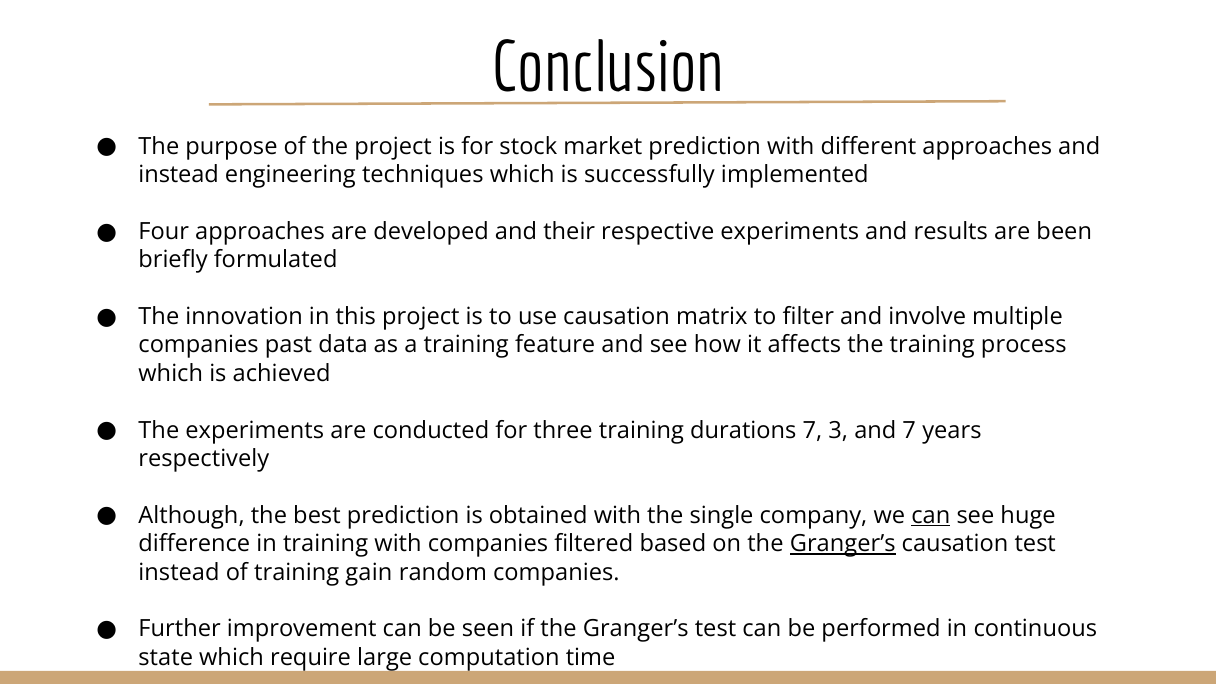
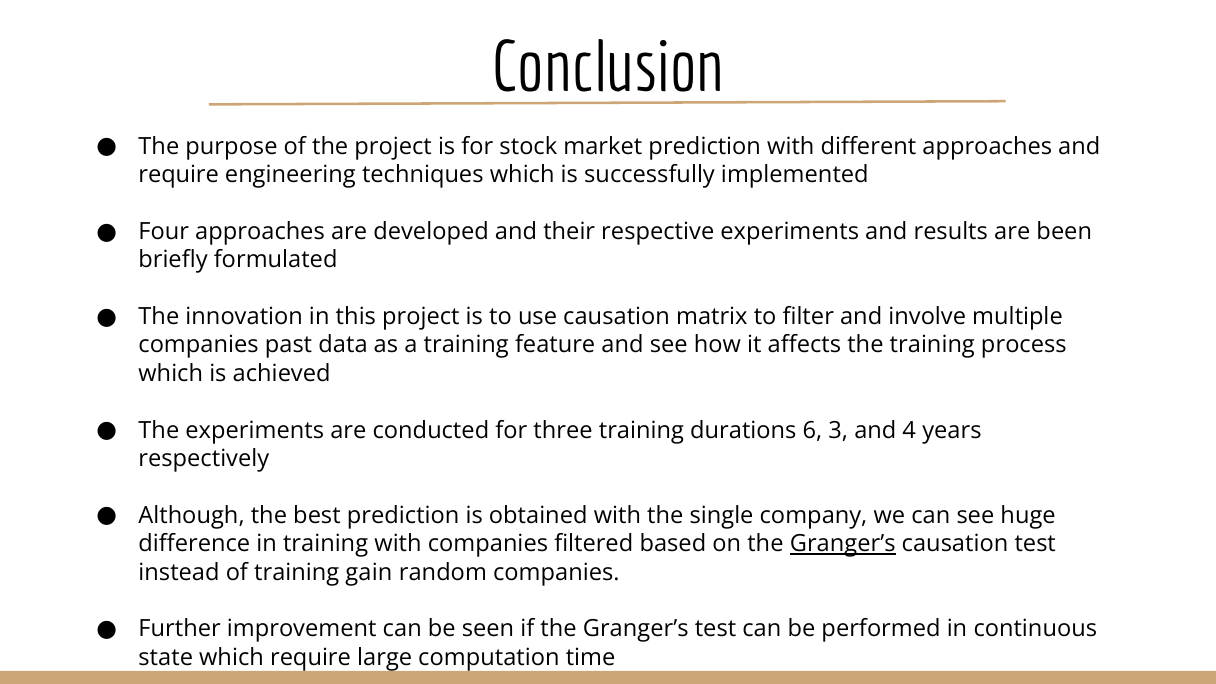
instead: instead -> require (179, 175)
durations 7: 7 -> 6 (812, 430)
and 7: 7 -> 4 (909, 430)
can underline: present -> none (931, 516)
